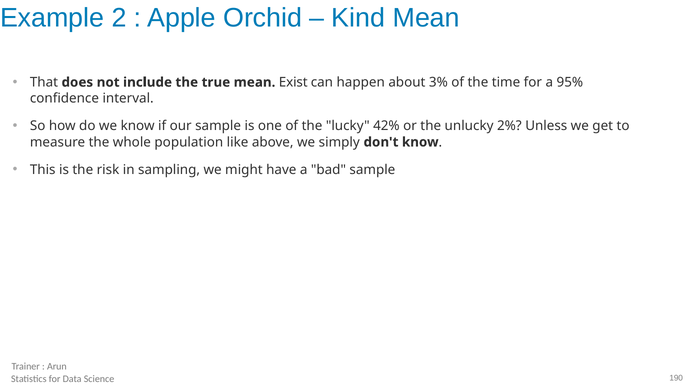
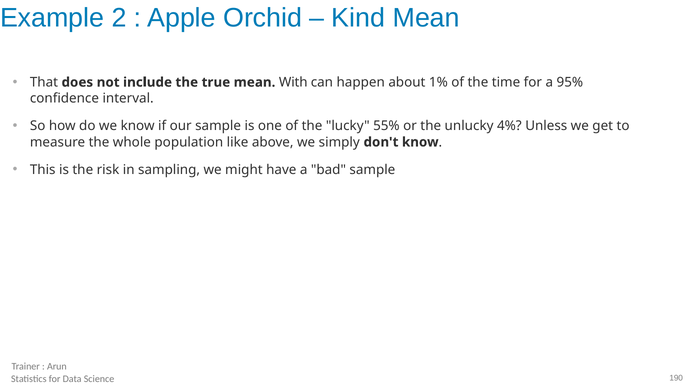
Exist: Exist -> With (293, 82)
3%: 3% -> 1% (438, 82)
42%: 42% -> 55% (386, 126)
2%: 2% -> 4% (509, 126)
